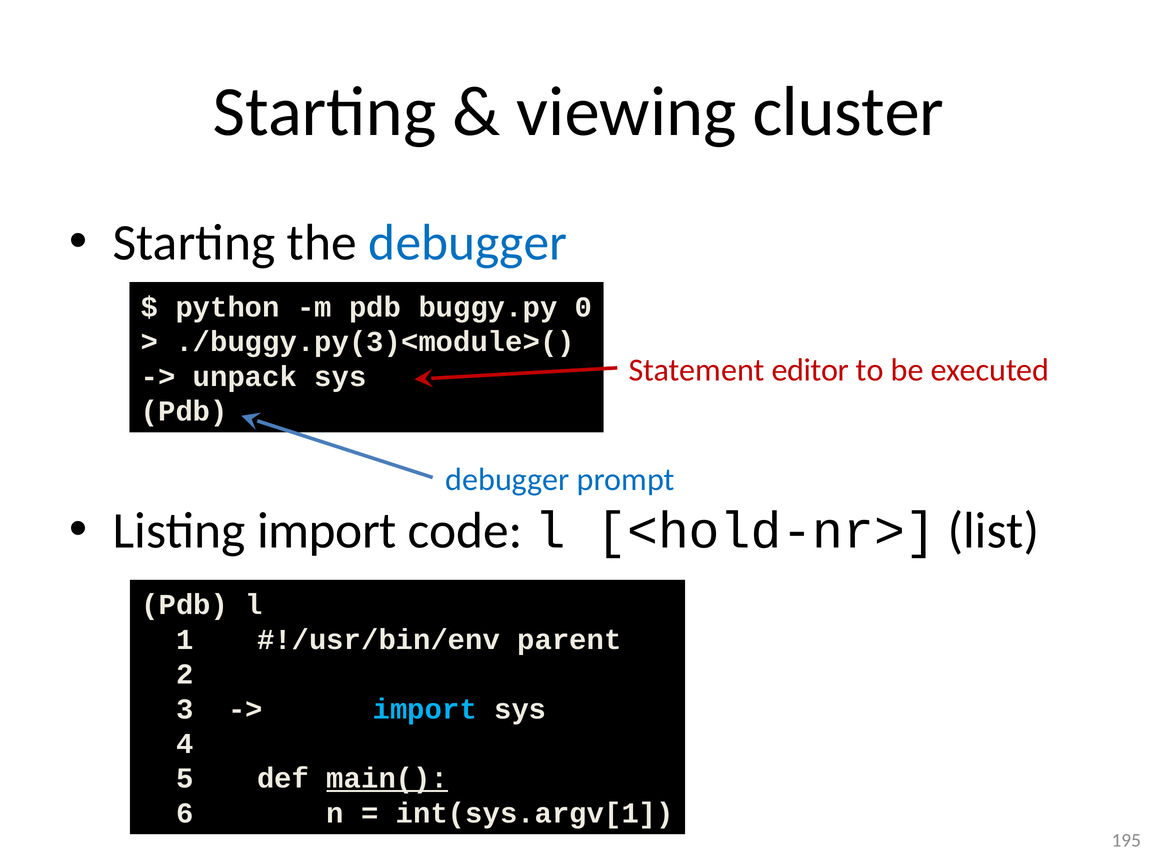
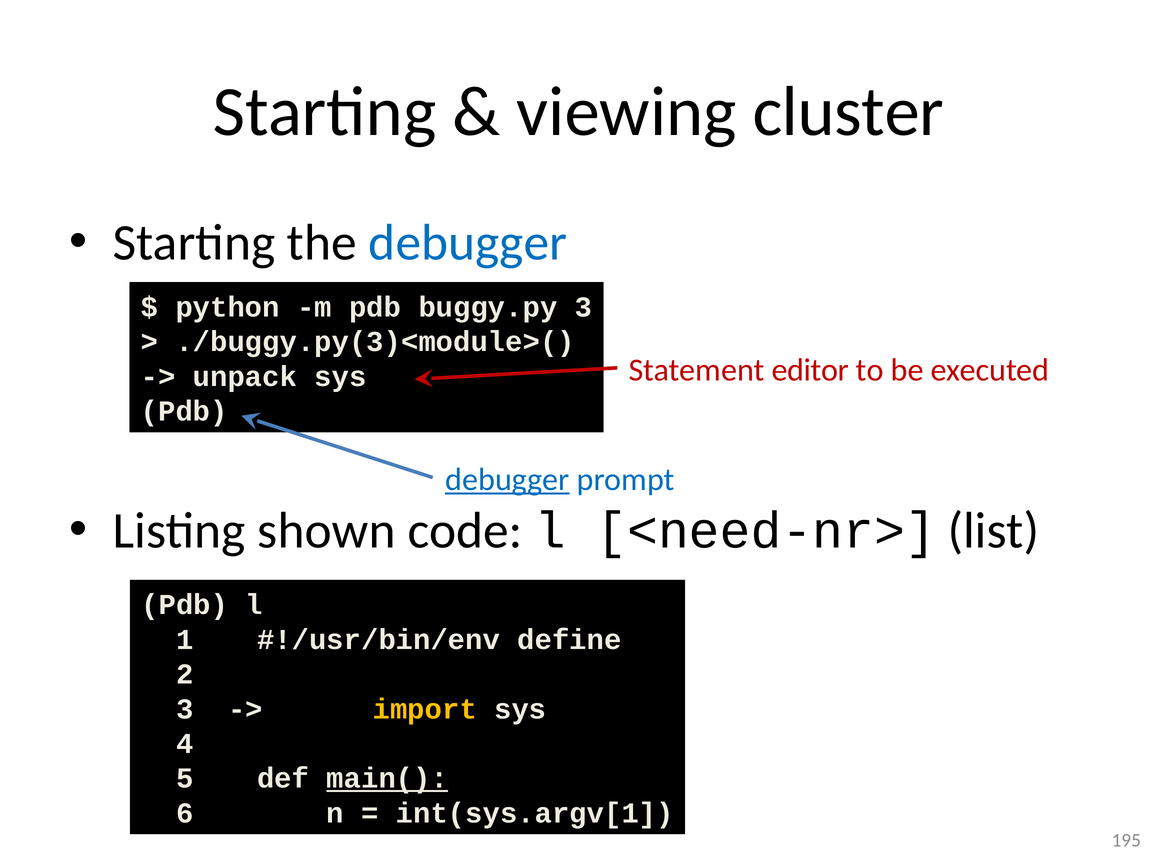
buggy.py 0: 0 -> 3 (583, 307)
debugger underline: none -> present (507, 479)
Listing import: import -> shown (327, 531)
<hold-nr>: <hold-nr> -> <need-nr> (766, 531)
parent: parent -> define (569, 639)
import colour: light blue -> yellow (425, 709)
